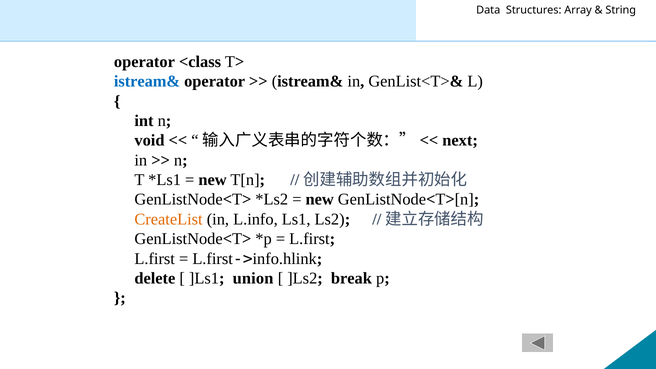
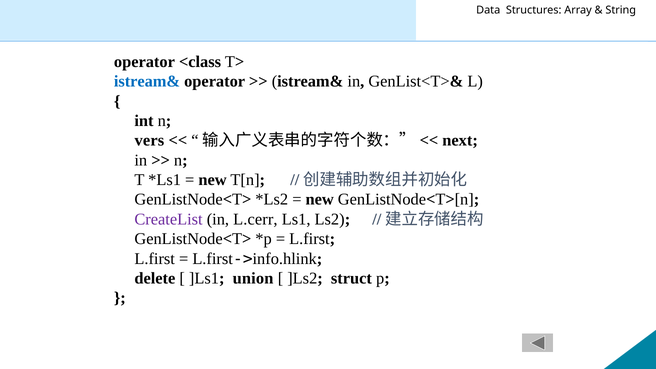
void: void -> vers (149, 141)
CreateList colour: orange -> purple (169, 219)
L.info: L.info -> L.cerr (255, 219)
break: break -> struct (351, 278)
